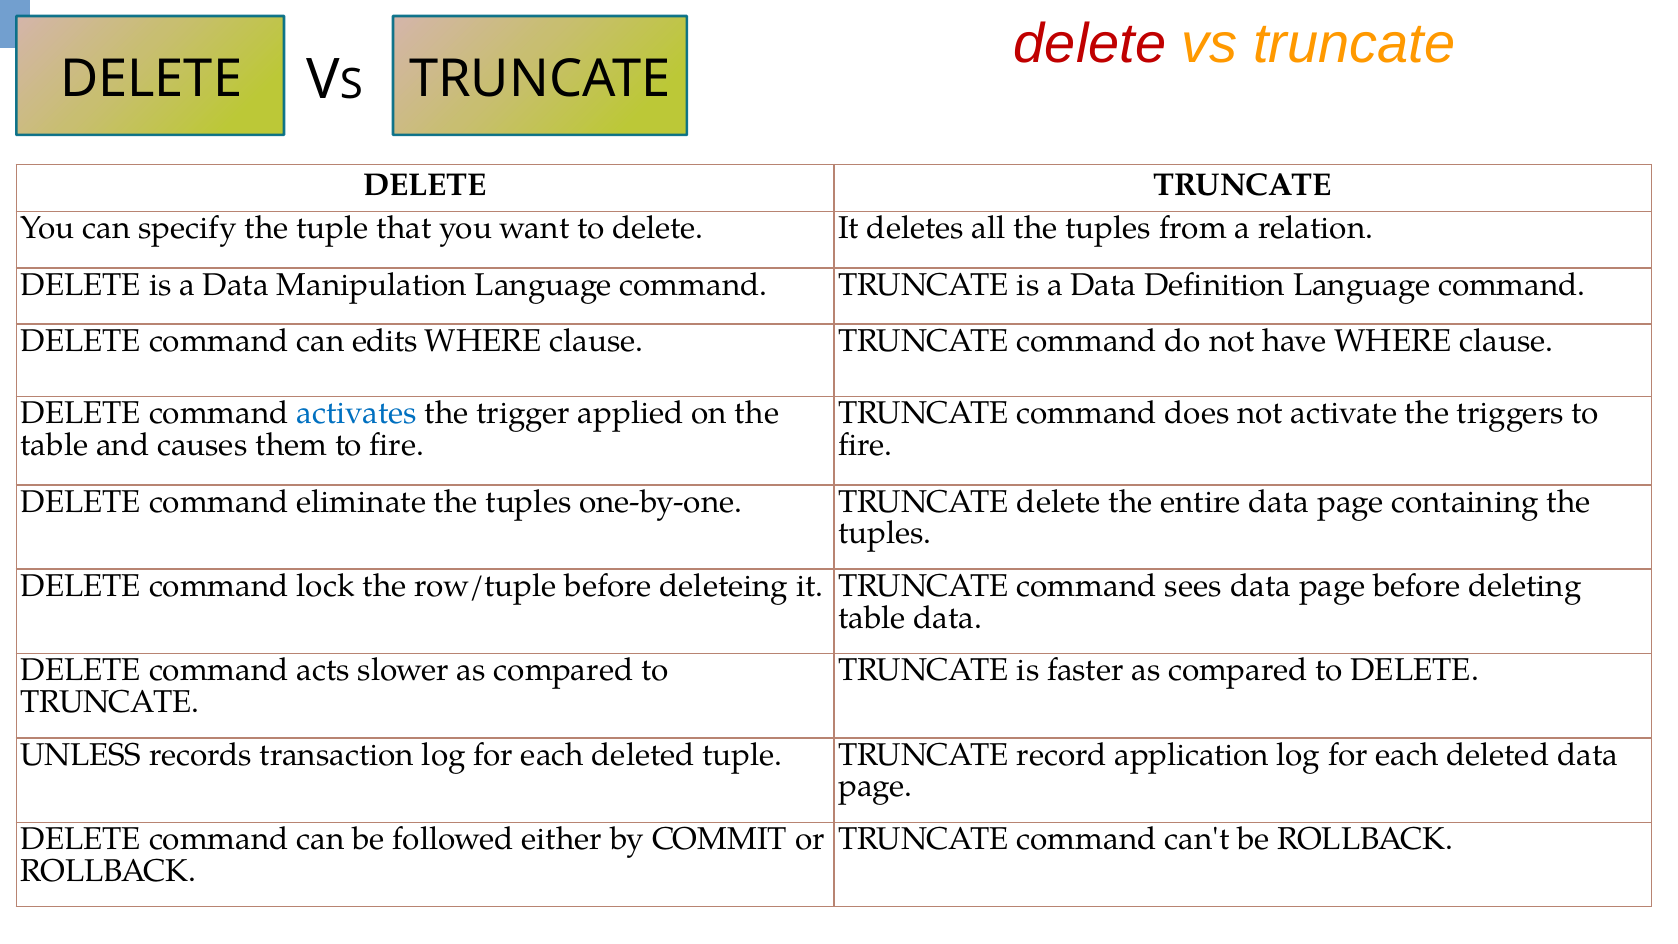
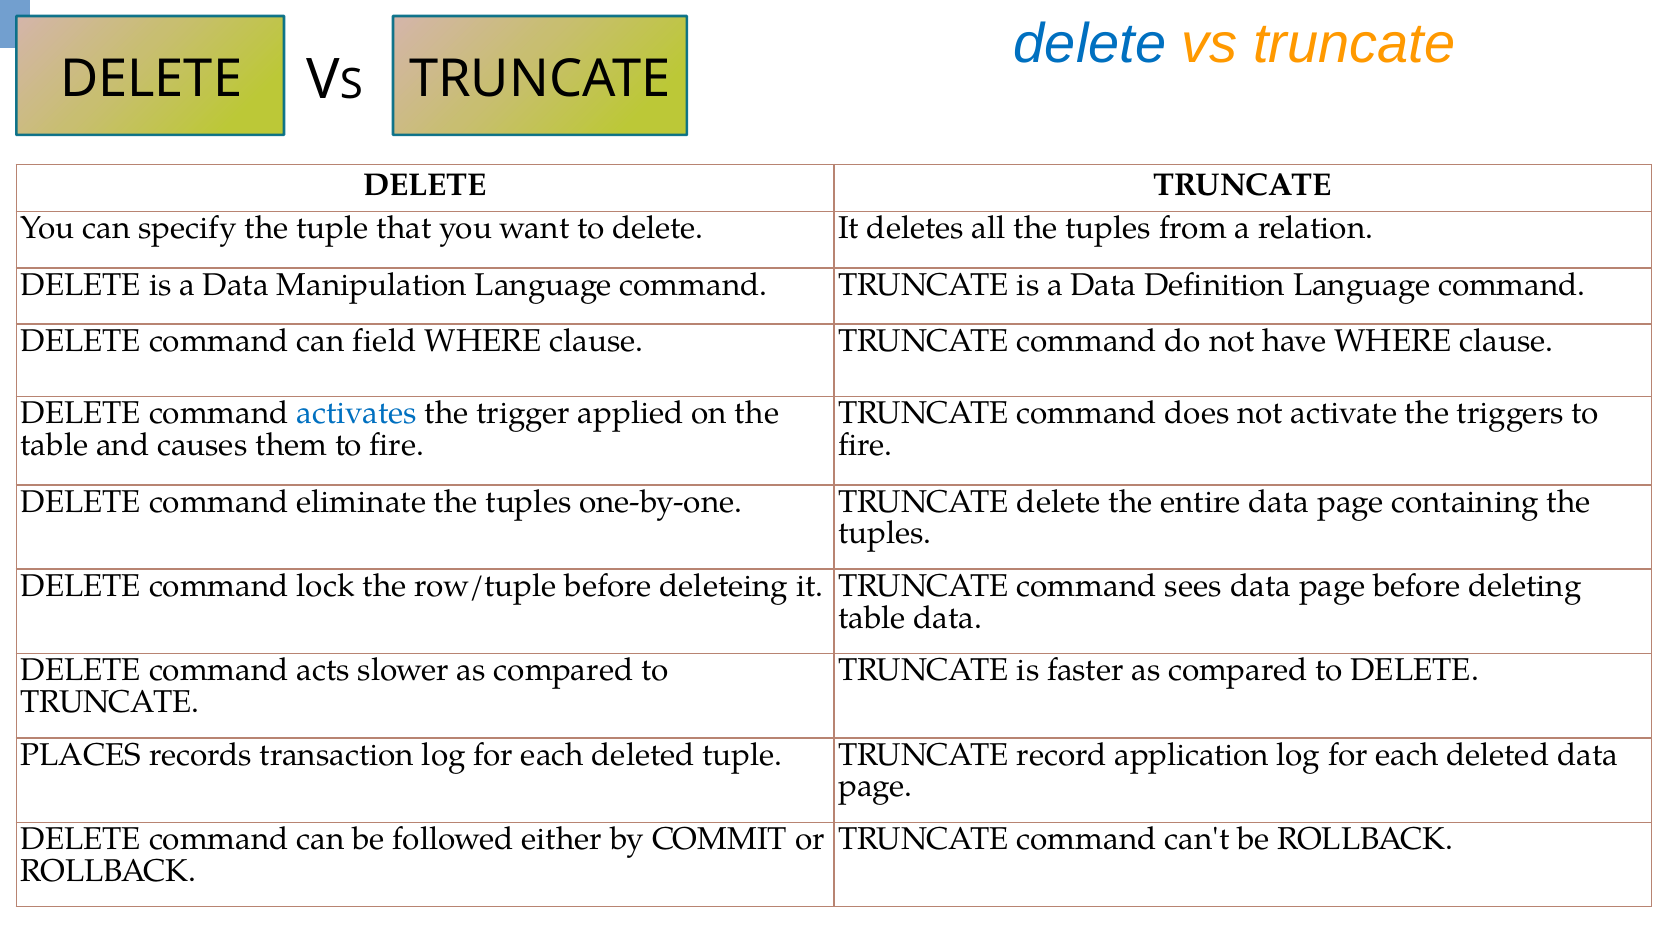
delete colour: red -> blue (1090, 44)
edits: edits -> field (385, 341)
UNLESS: UNLESS -> PLACES (81, 755)
